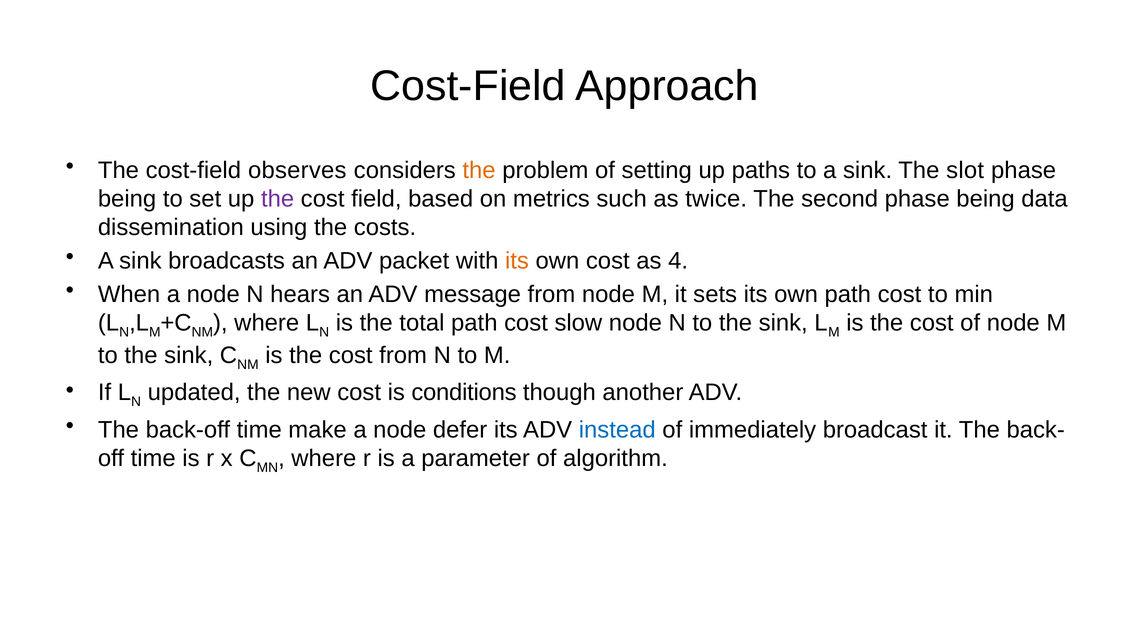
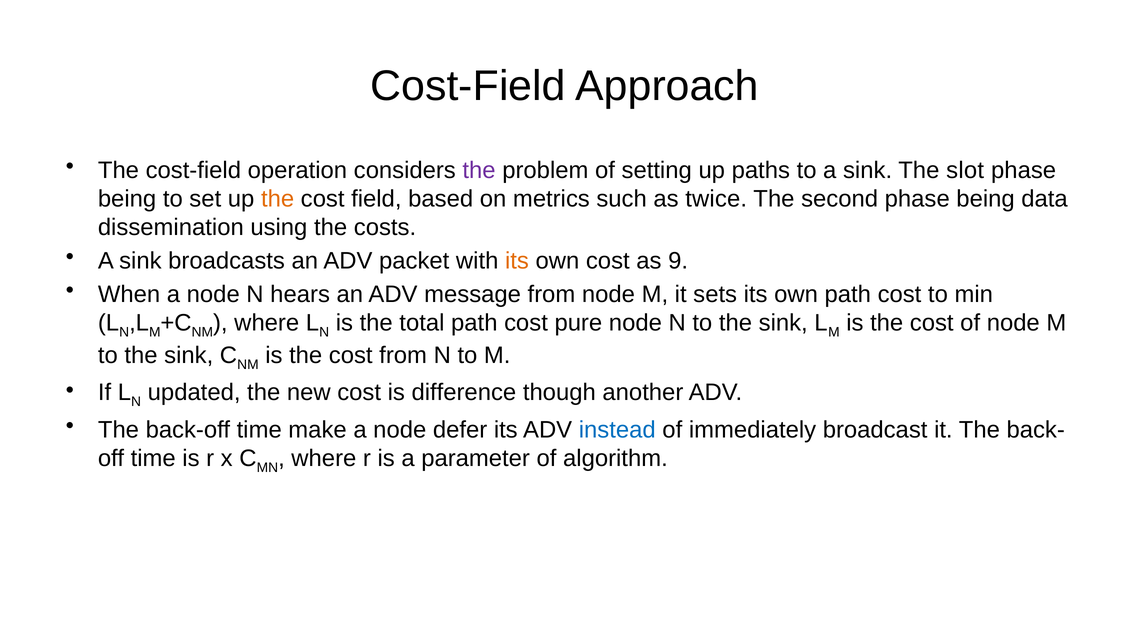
observes: observes -> operation (297, 170)
the colour: orange -> purple (479, 170)
the colour: purple -> orange (278, 199)
4: 4 -> 9 (678, 261)
slow: slow -> pure (578, 323)
conditions: conditions -> difference (464, 393)
